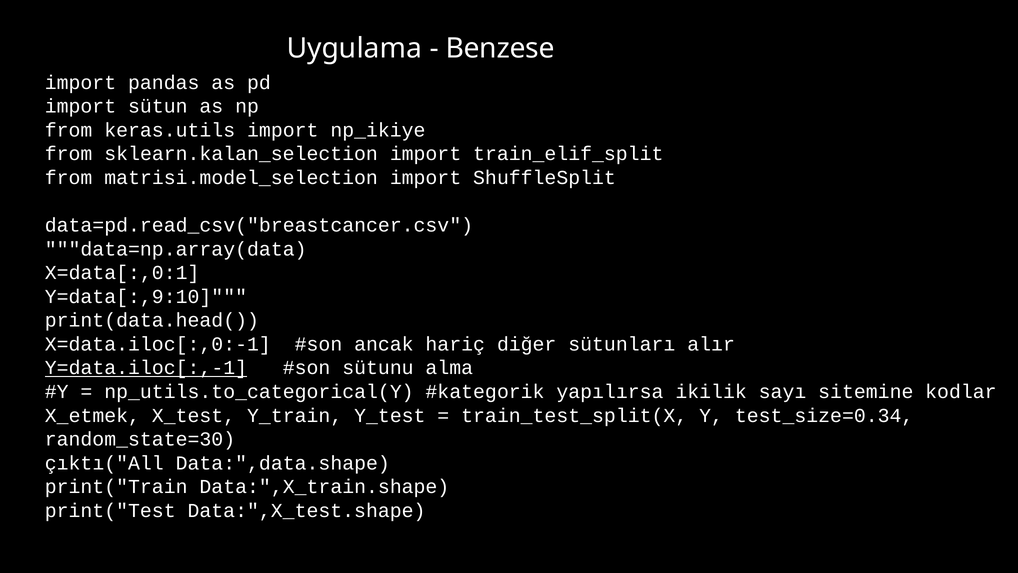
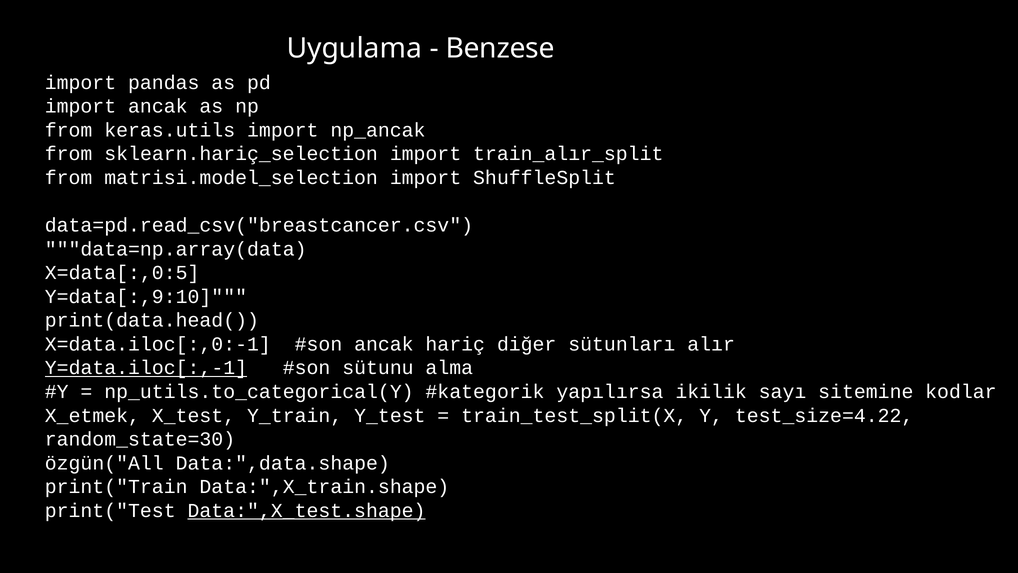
import sütun: sütun -> ancak (158, 106)
np_ikiye: np_ikiye -> np_ancak (378, 130)
sklearn.kalan_selection: sklearn.kalan_selection -> sklearn.hariç_selection (241, 154)
train_elif_split: train_elif_split -> train_alır_split (568, 154)
X=data[:,0:1: X=data[:,0:1 -> X=data[:,0:5 (122, 273)
test_size=0.34: test_size=0.34 -> test_size=4.22 (824, 415)
çıktı("All: çıktı("All -> özgün("All (104, 463)
Data:",X_test.shape underline: none -> present (307, 510)
